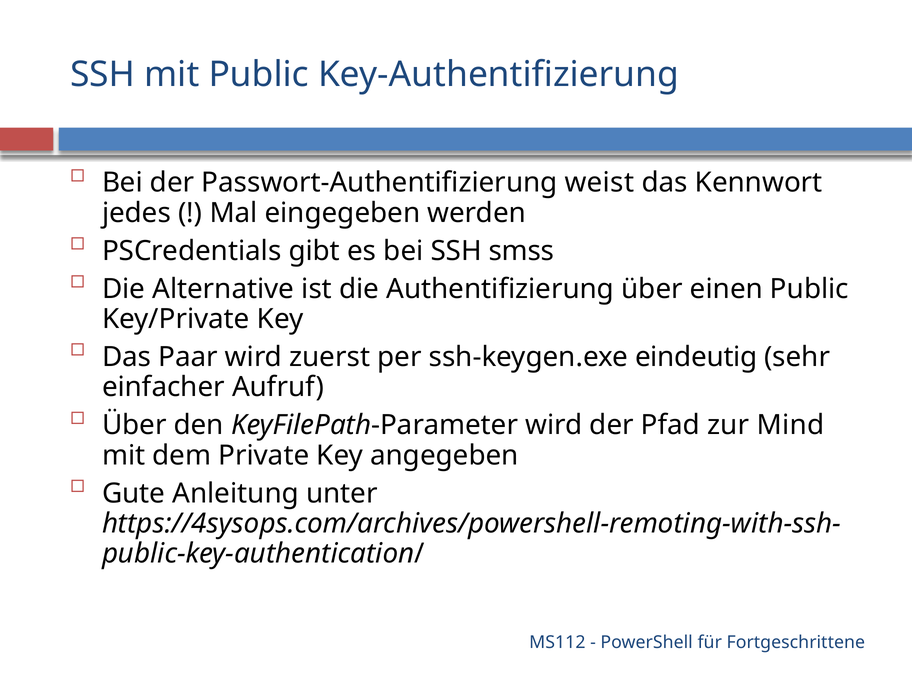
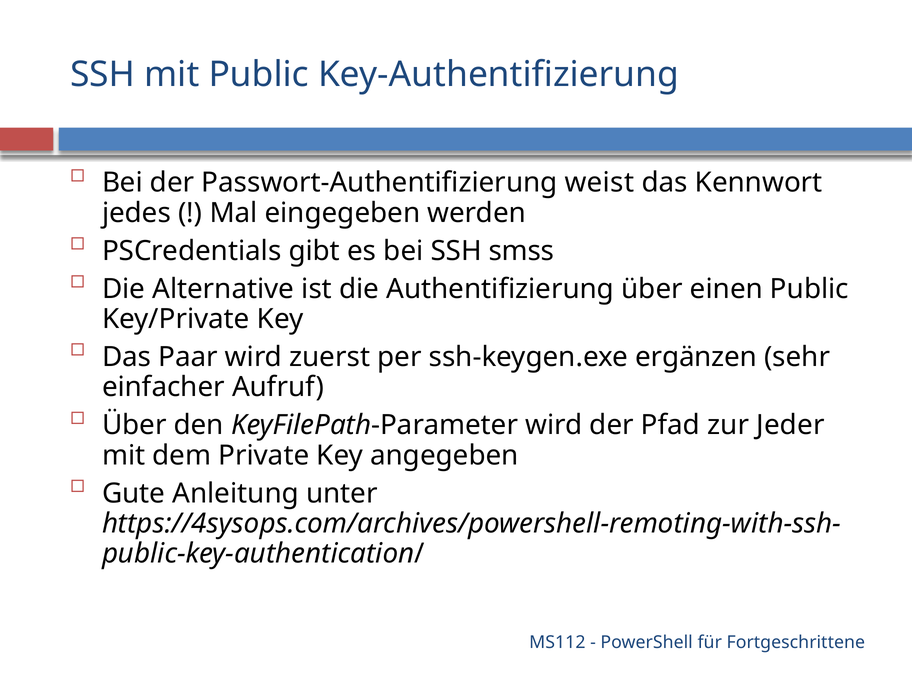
eindeutig: eindeutig -> ergänzen (696, 357)
Mind: Mind -> Jeder (790, 425)
